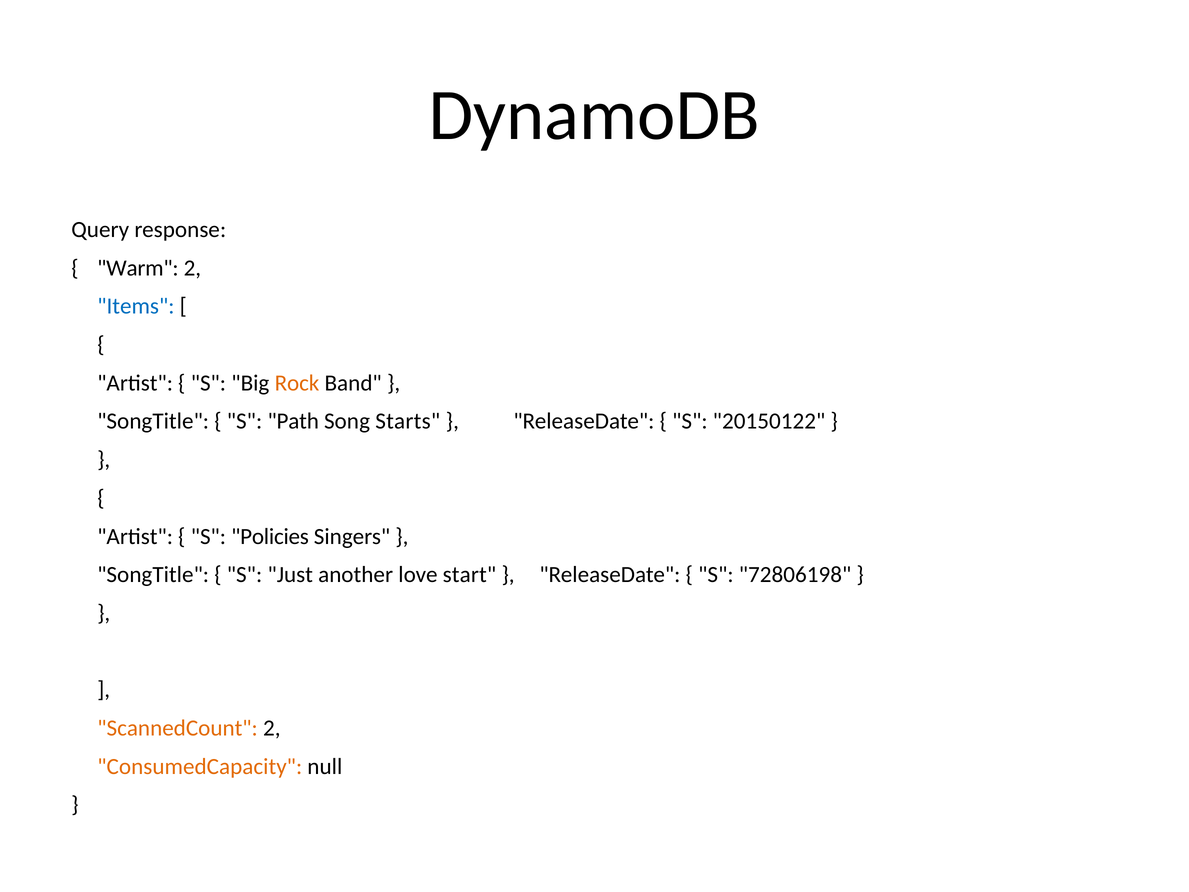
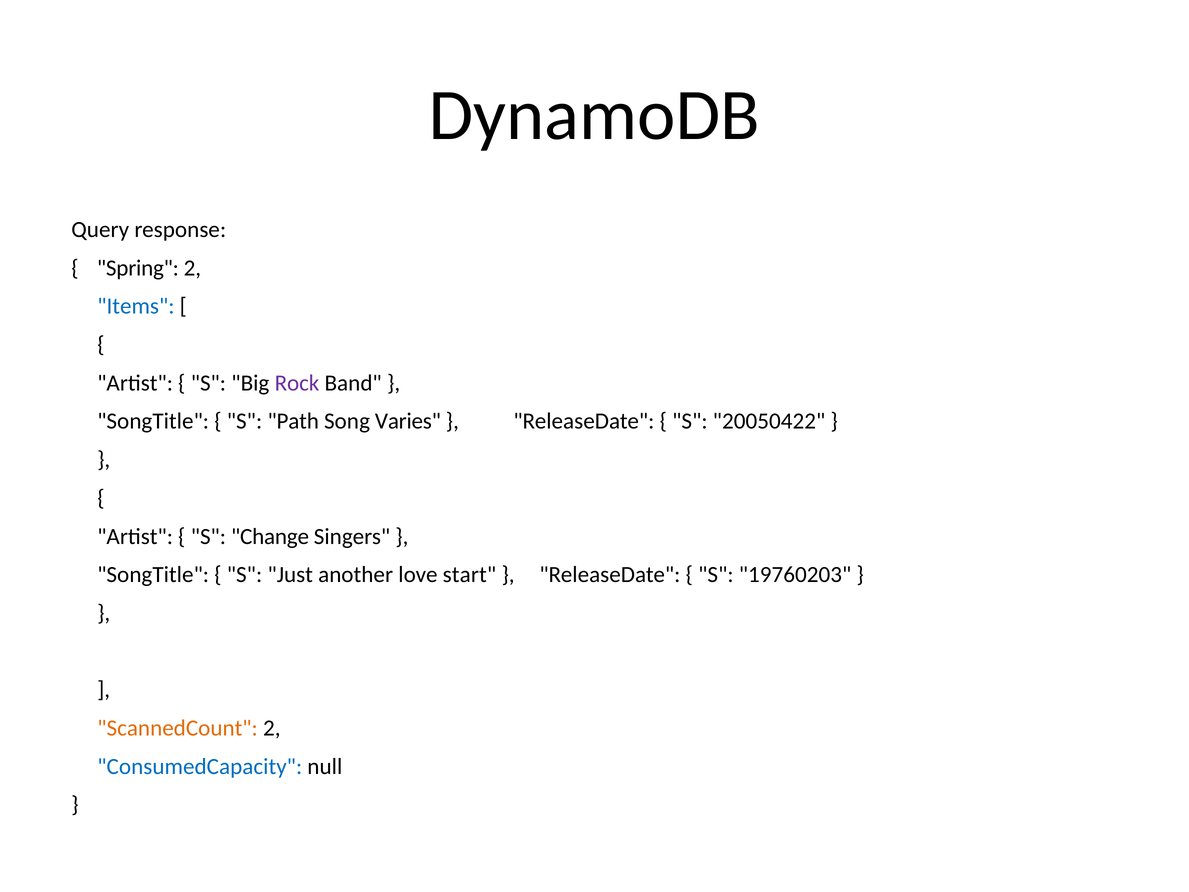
Warm: Warm -> Spring (138, 268)
Rock colour: orange -> purple (297, 383)
Starts: Starts -> Varies (408, 421)
20150122: 20150122 -> 20050422 (769, 421)
Policies: Policies -> Change (270, 536)
72806198: 72806198 -> 19760203 (795, 575)
ConsumedCapacity colour: orange -> blue (200, 766)
